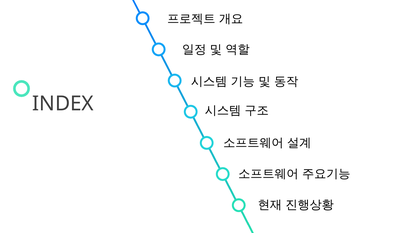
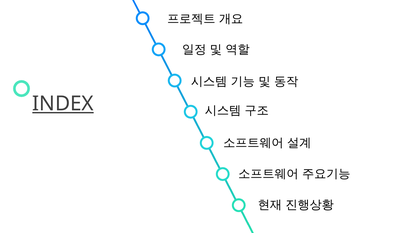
INDEX underline: none -> present (63, 104)
